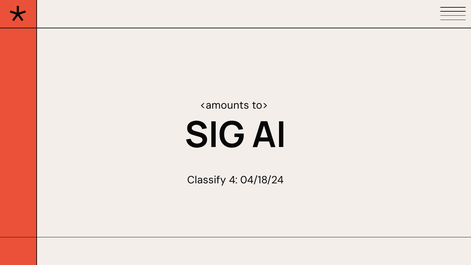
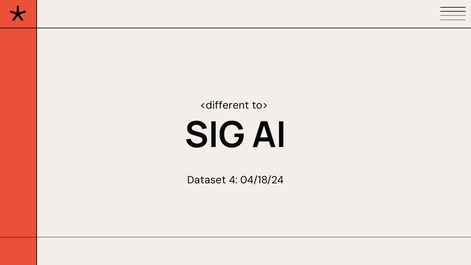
<amounts: <amounts -> <different (224, 105)
Classify: Classify -> Dataset (207, 180)
